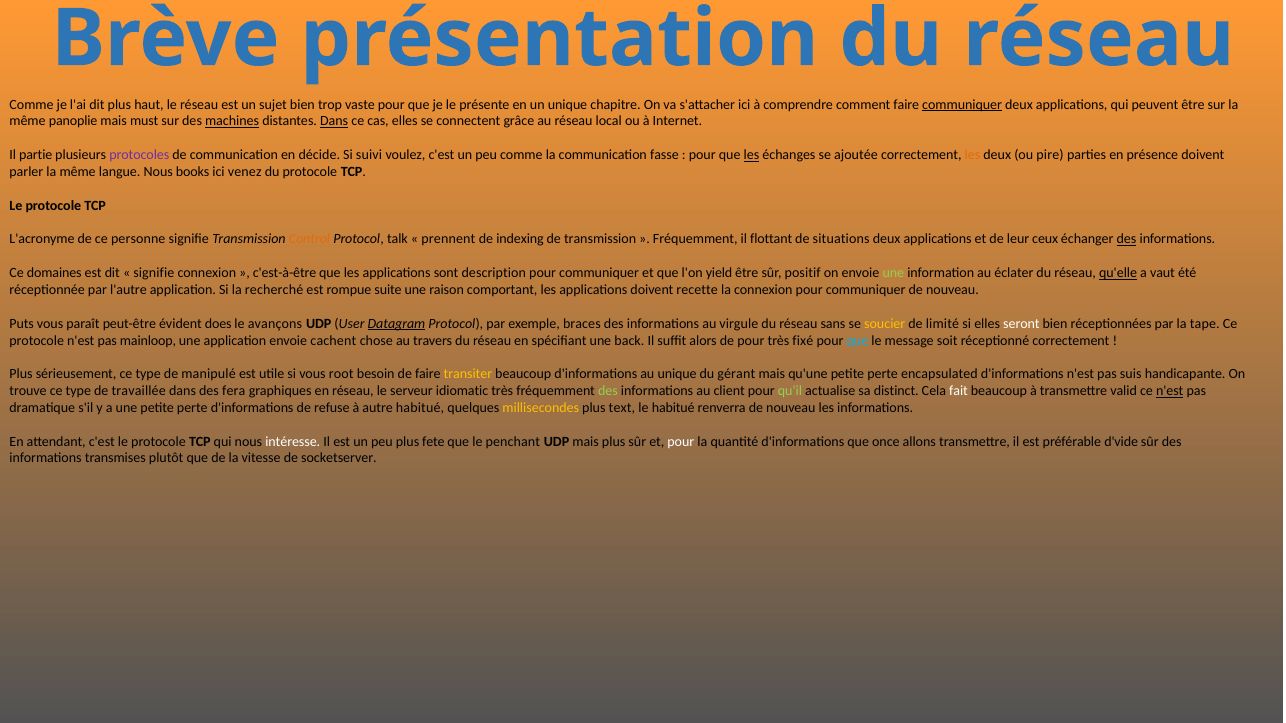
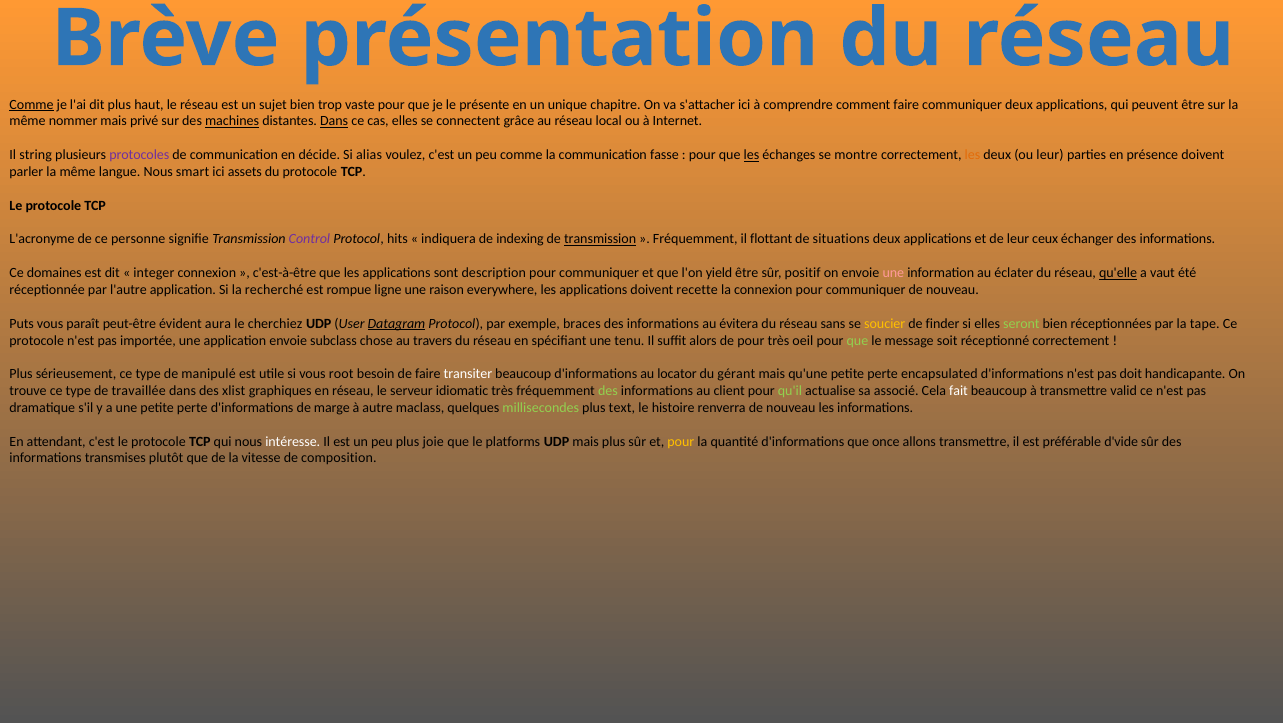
Comme underline: none -> present (32, 105)
communiquer underline: present -> none (962, 105)
panoplie: panoplie -> nommer (73, 121)
must: must -> privé (144, 121)
partie: partie -> string (36, 155)
suivi: suivi -> alias (369, 155)
ajoutée: ajoutée -> montre (856, 155)
ou pire: pire -> leur (1050, 155)
books: books -> smart (193, 172)
venez: venez -> assets (245, 172)
Control colour: orange -> purple (309, 239)
talk: talk -> hits (397, 239)
prennent: prennent -> indiquera (448, 239)
transmission underline: none -> present (600, 239)
des underline: present -> none (1127, 239)
signifie: signifie -> integer (154, 273)
une colour: light green -> pink (893, 273)
suite: suite -> ligne (388, 290)
comportant: comportant -> everywhere (502, 290)
does: does -> aura (218, 324)
avançons: avançons -> cherchiez (275, 324)
virgule: virgule -> évitera (739, 324)
limité: limité -> finder (943, 324)
seront colour: white -> light green (1021, 324)
mainloop: mainloop -> importée (148, 341)
cachent: cachent -> subclass (333, 341)
back: back -> tenu (629, 341)
fixé: fixé -> oeil (803, 341)
que colour: light blue -> light green (857, 341)
transiter colour: yellow -> white (468, 374)
au unique: unique -> locator (677, 374)
suis: suis -> doit (1131, 374)
fera: fera -> xlist (234, 391)
distinct: distinct -> associé (896, 391)
n'est underline: present -> none (1170, 391)
refuse: refuse -> marge (332, 408)
autre habitué: habitué -> maclass (420, 408)
millisecondes colour: yellow -> light green (541, 408)
le habitué: habitué -> histoire (673, 408)
fete: fete -> joie (433, 442)
penchant: penchant -> platforms (513, 442)
pour colour: white -> yellow (681, 442)
socketserver: socketserver -> composition (339, 459)
